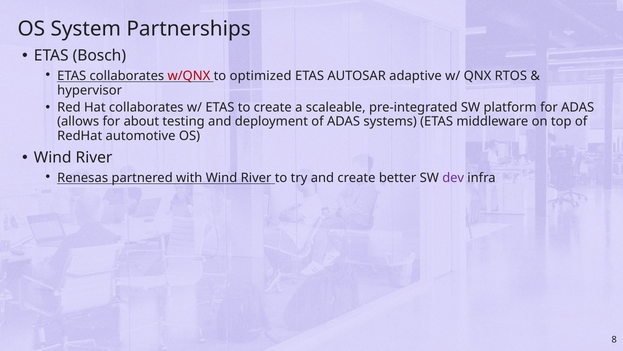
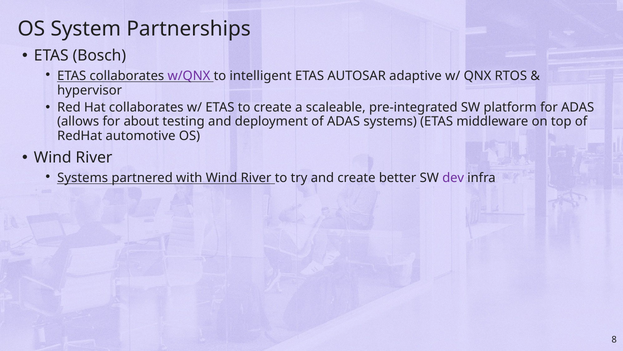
w/QNX colour: red -> purple (189, 76)
optimized: optimized -> intelligent (261, 76)
Renesas: Renesas -> Systems (83, 178)
